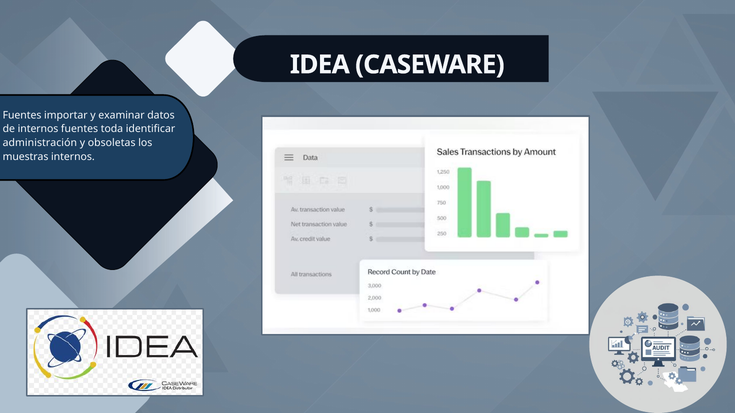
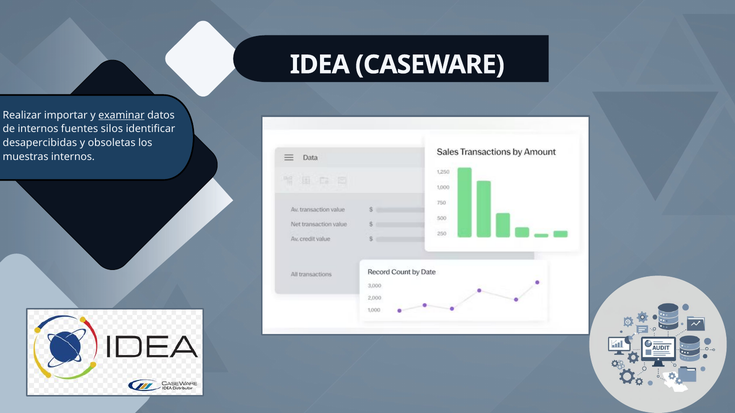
Fuentes: Fuentes -> Realizar (22, 115)
examinar underline: none -> present (121, 115)
toda: toda -> silos (112, 129)
administración: administración -> desapercibidas (40, 143)
